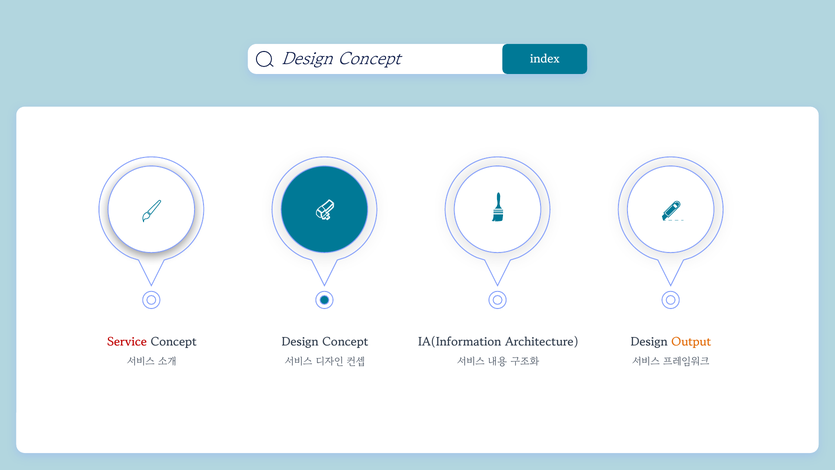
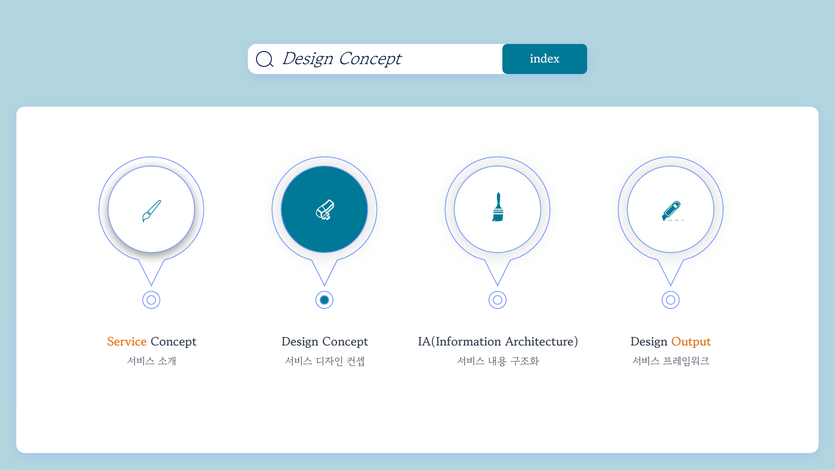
Service colour: red -> orange (127, 342)
